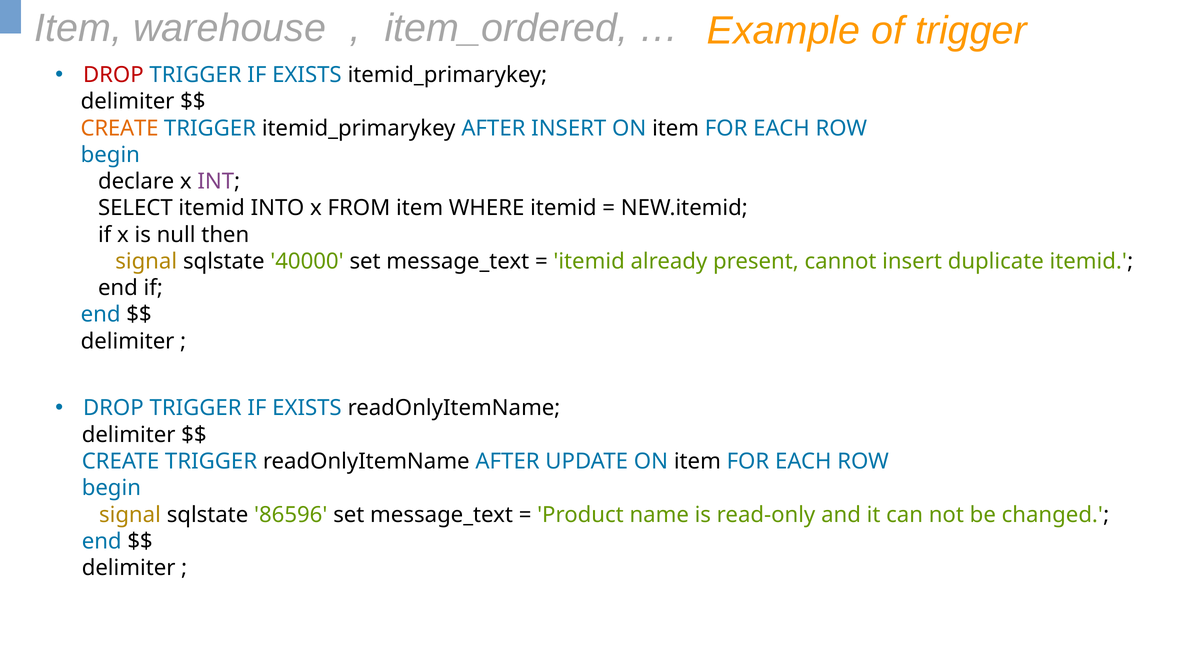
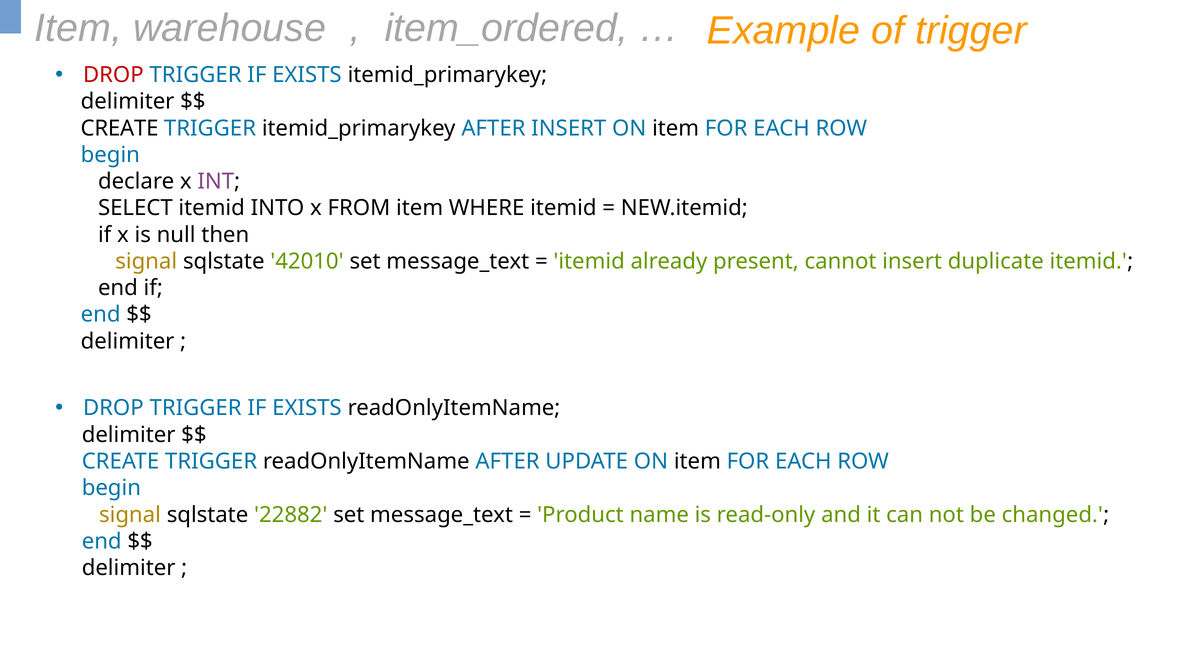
CREATE colour: orange -> black (120, 128)
40000: 40000 -> 42010 (307, 261)
86596: 86596 -> 22882 (291, 515)
